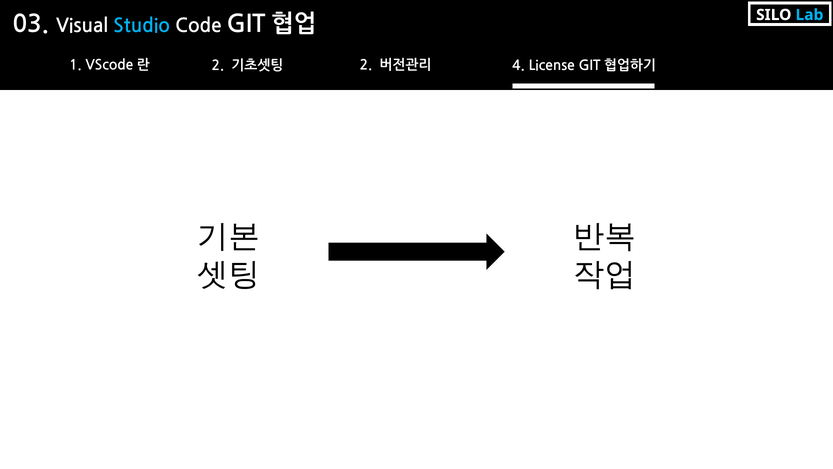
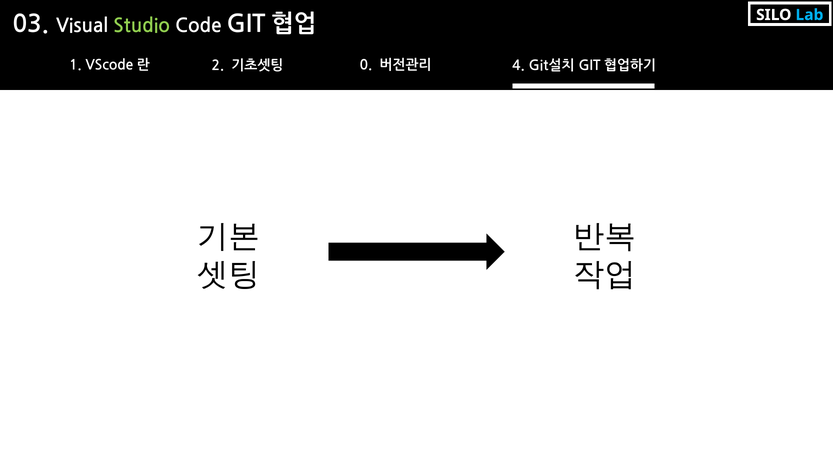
Studio colour: light blue -> light green (142, 26)
License: License -> Git설치 (552, 65)
2: 2 -> 0 (366, 65)
